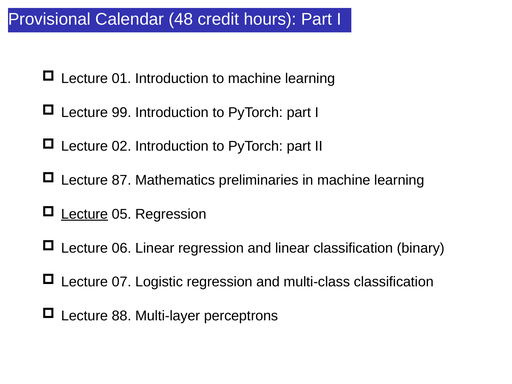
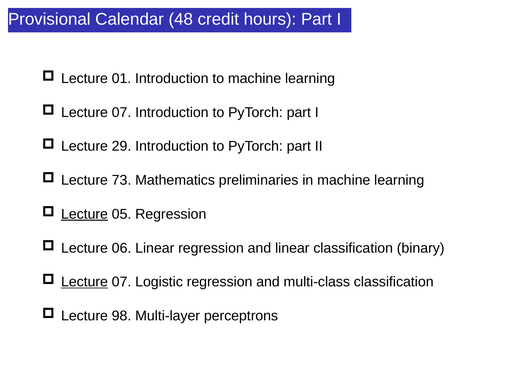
99: 99 -> 07 (122, 112)
02: 02 -> 29 (122, 146)
87: 87 -> 73 (122, 180)
Lecture underline: none -> present (84, 282)
88: 88 -> 98 (122, 316)
